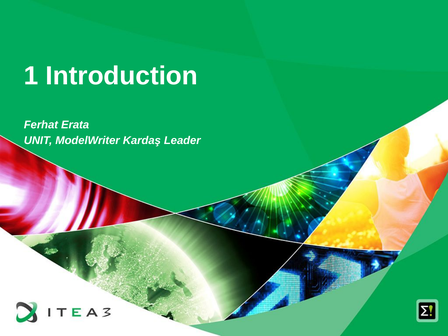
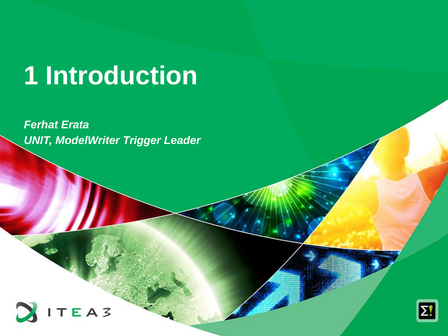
Kardaş: Kardaş -> Trigger (142, 140)
